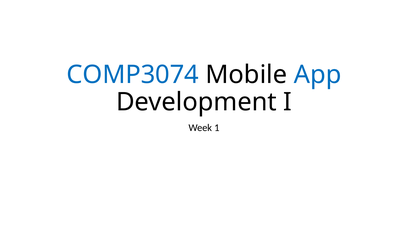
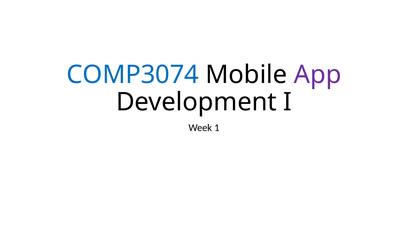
App colour: blue -> purple (318, 74)
